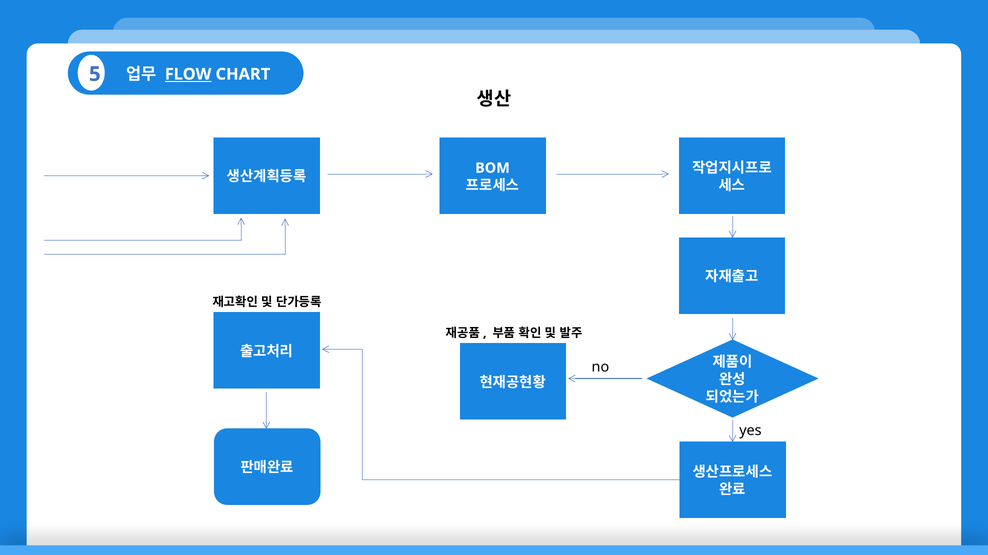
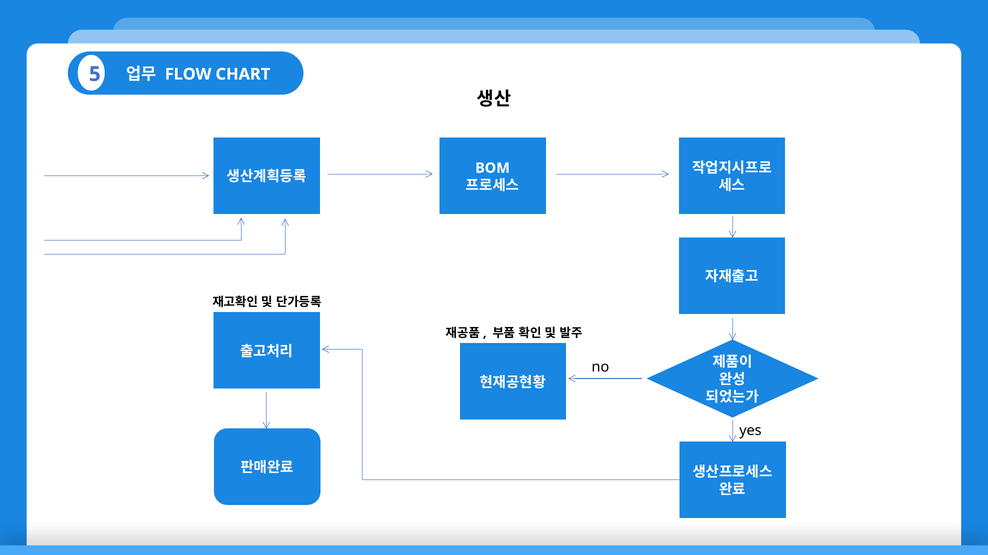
FLOW underline: present -> none (188, 74)
